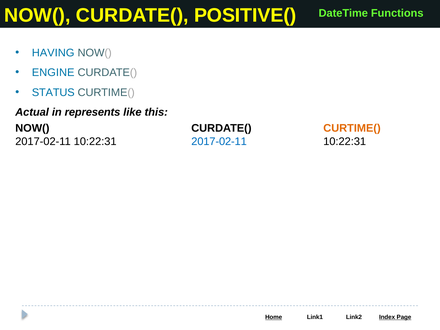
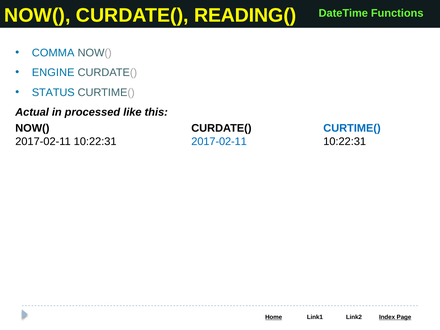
POSITIVE(: POSITIVE( -> READING( (245, 15)
HAVING: HAVING -> COMMA (53, 53)
represents: represents -> processed (92, 112)
CURTIME( colour: orange -> blue (352, 128)
